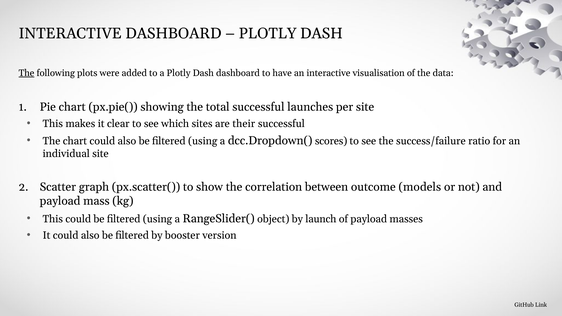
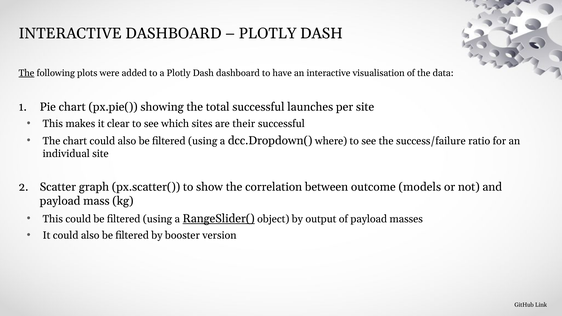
scores: scores -> where (331, 141)
RangeSlider( underline: none -> present (219, 219)
launch: launch -> output (321, 219)
